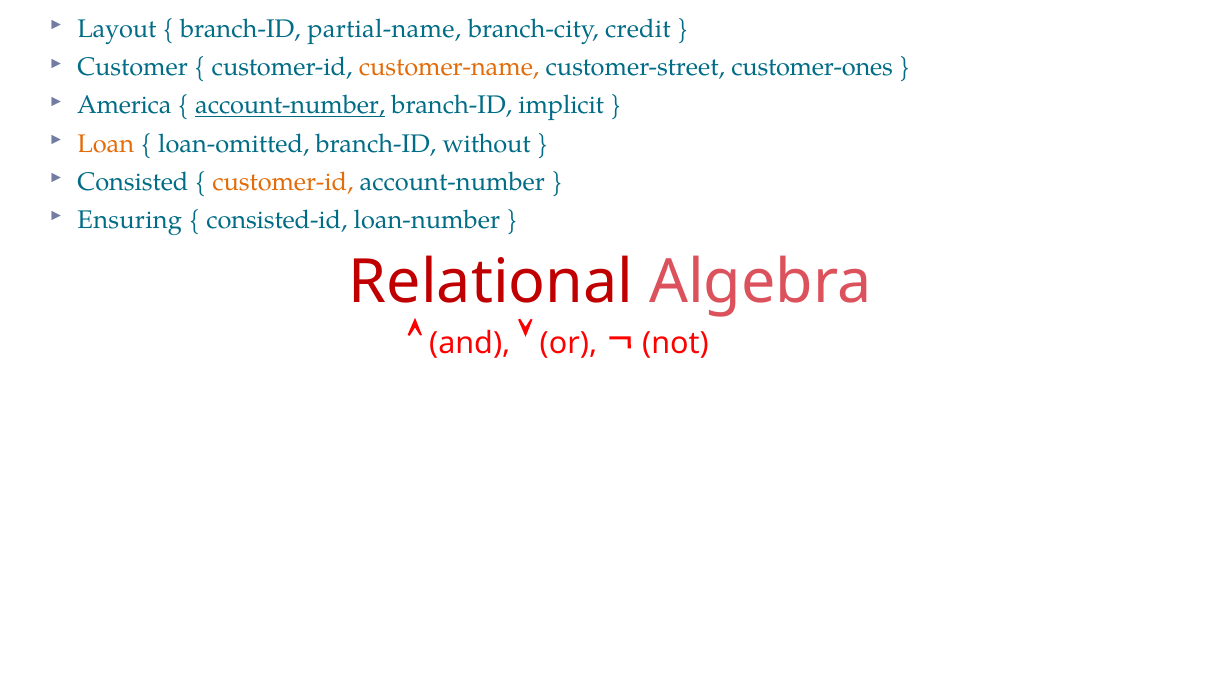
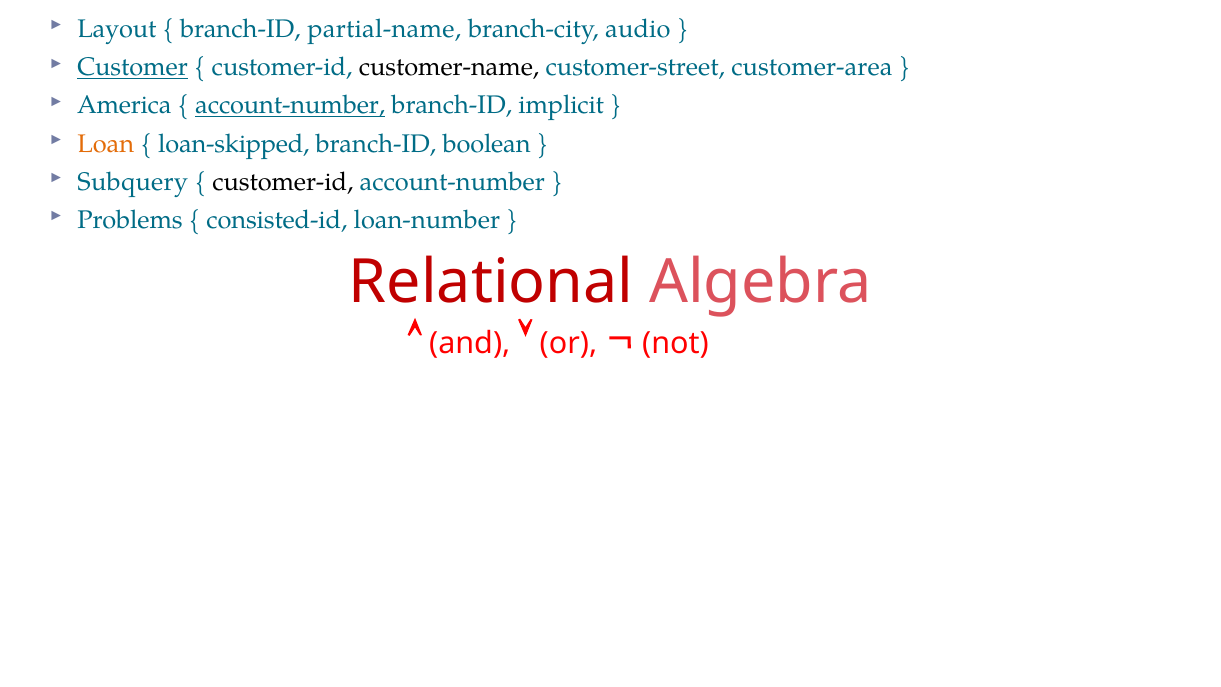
credit: credit -> audio (638, 29)
Customer underline: none -> present (133, 67)
customer-name colour: orange -> black (449, 67)
customer-ones: customer-ones -> customer-area (812, 67)
loan-omitted: loan-omitted -> loan-skipped (234, 144)
without: without -> boolean (487, 144)
Consisted: Consisted -> Subquery (133, 182)
customer-id colour: orange -> black (283, 182)
Ensuring: Ensuring -> Problems (130, 220)
